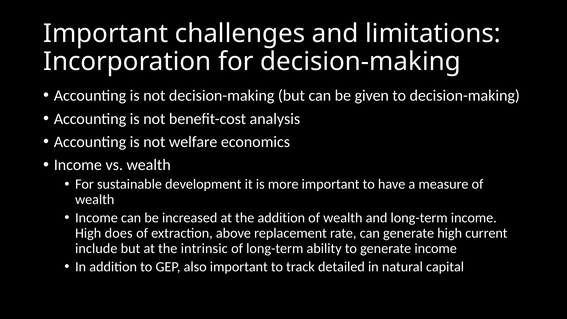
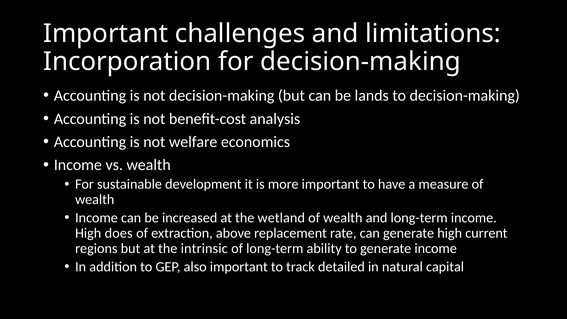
given: given -> lands (372, 96)
the addition: addition -> wetland (281, 218)
include: include -> regions (96, 248)
